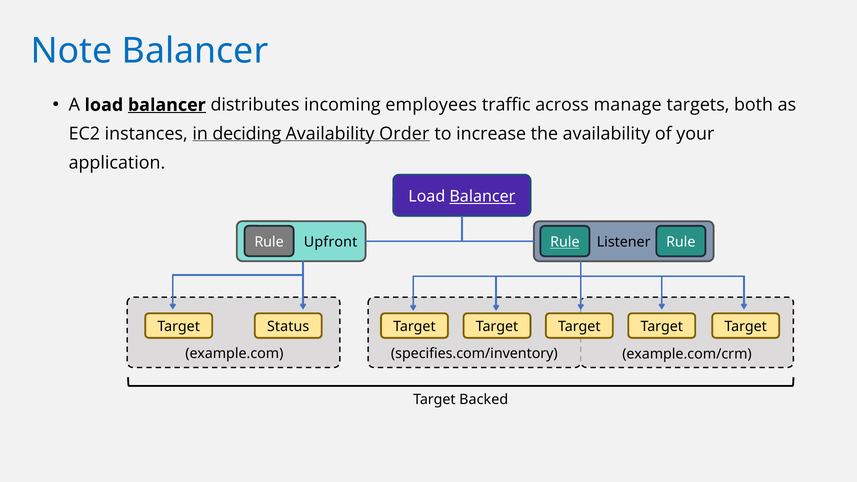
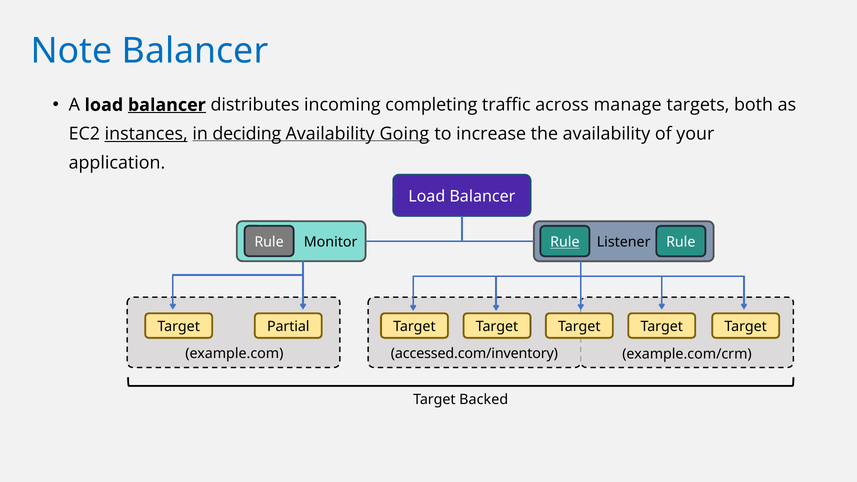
employees: employees -> completing (431, 105)
instances underline: none -> present (146, 134)
Order: Order -> Going (404, 134)
Balancer underline: present -> none (482, 196)
Upfront: Upfront -> Monitor (331, 242)
Status: Status -> Partial (288, 327)
specifies.com/inventory: specifies.com/inventory -> accessed.com/inventory (474, 354)
